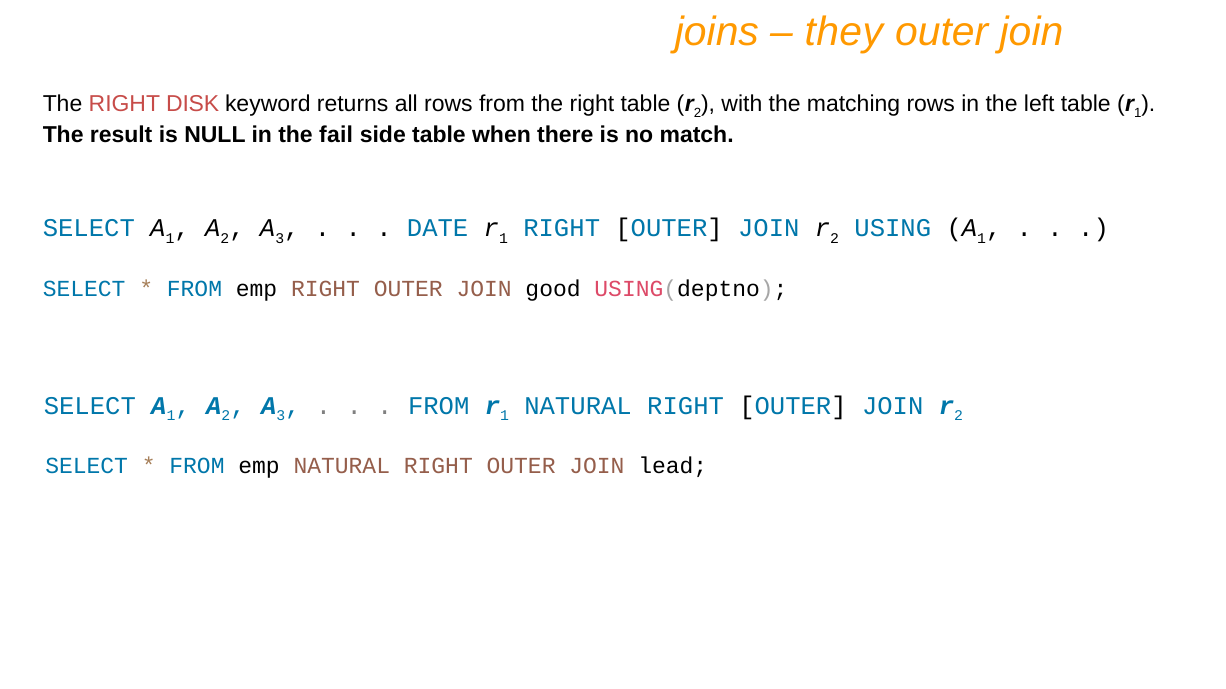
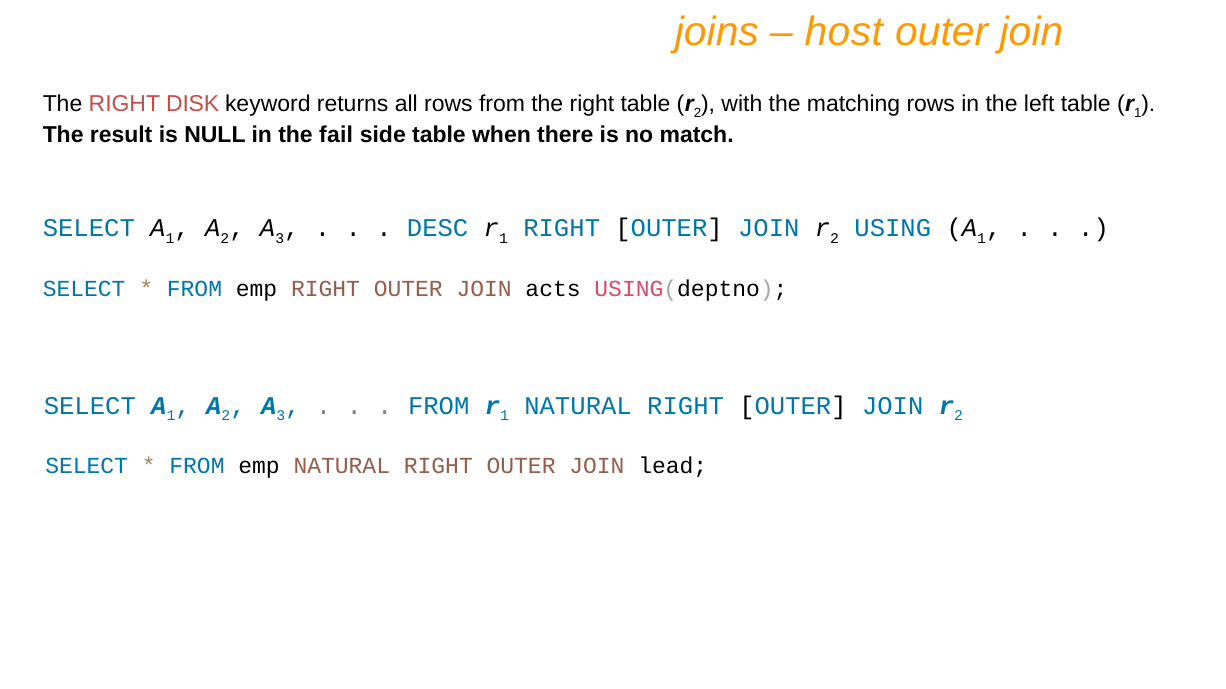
they: they -> host (844, 32)
DATE: DATE -> DESC (438, 229)
good: good -> acts (553, 289)
